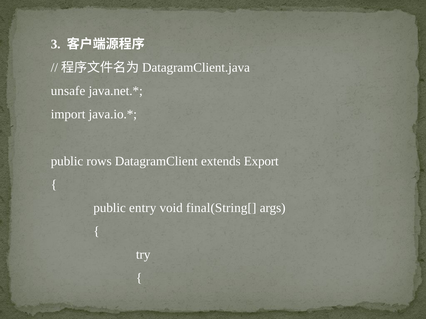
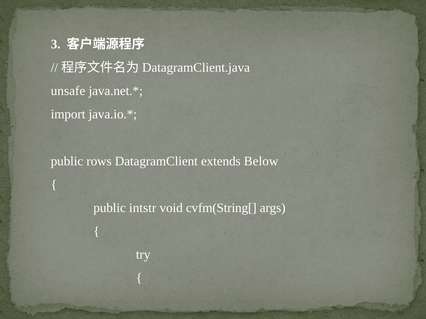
Export: Export -> Below (261, 161)
entry: entry -> intstr (143, 208)
final(String[: final(String[ -> cvfm(String[ (221, 208)
